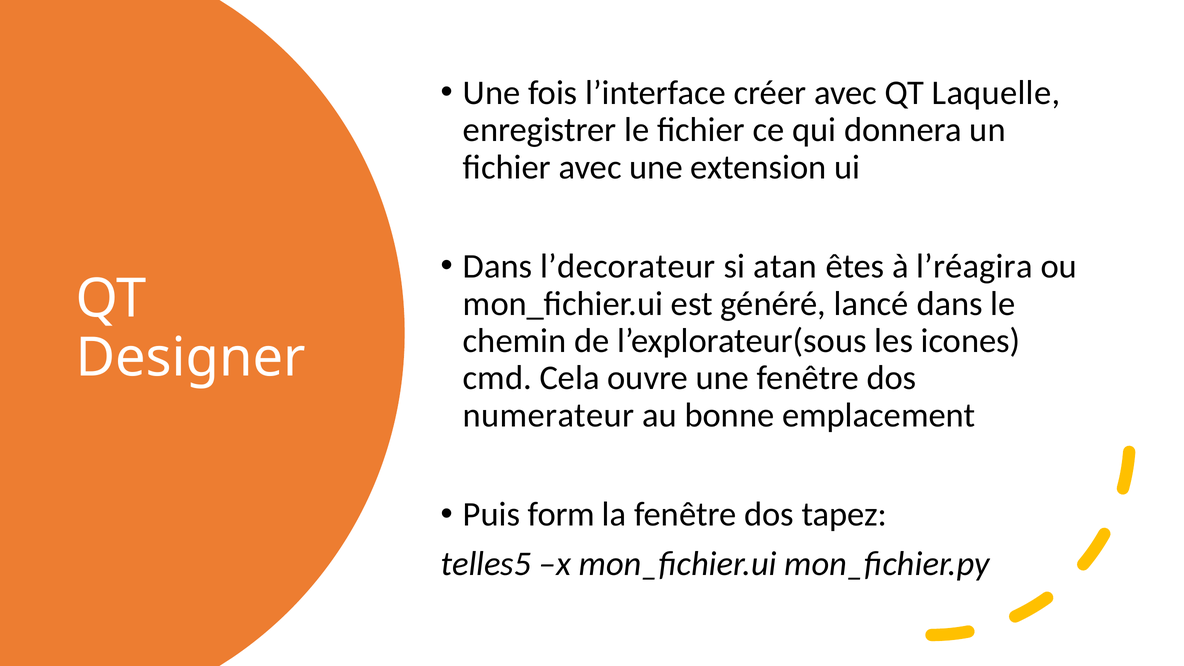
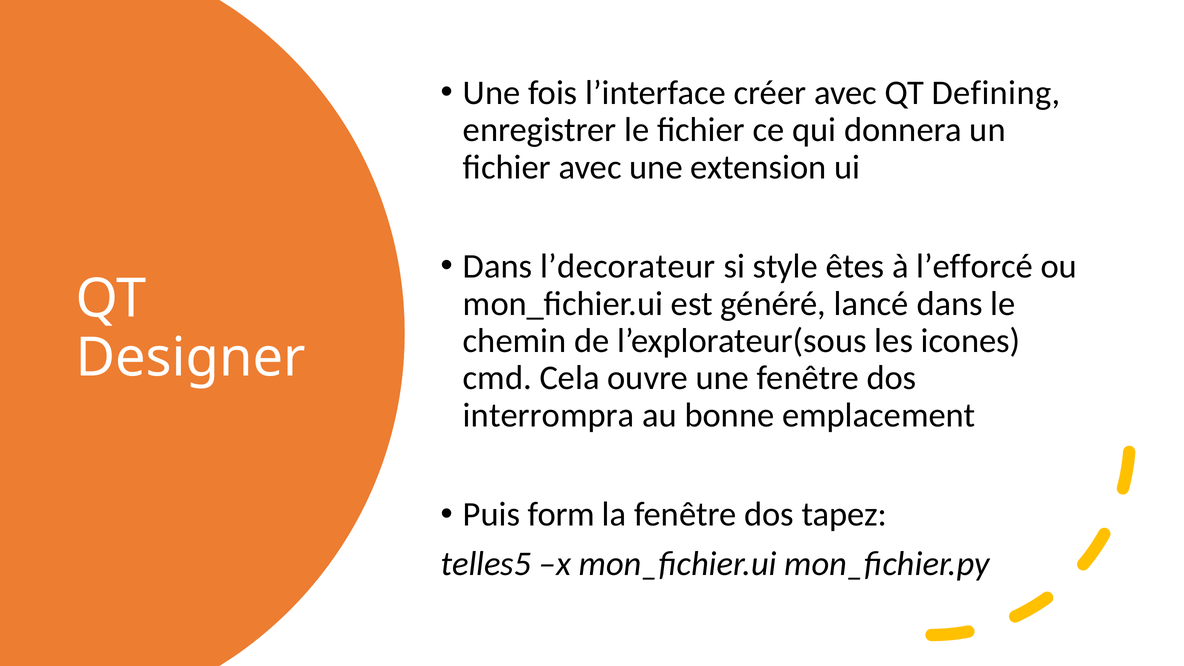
Laquelle: Laquelle -> Defining (996, 93)
atan: atan -> style (785, 266)
l’réagira: l’réagira -> l’efforcé (975, 266)
numerateur: numerateur -> interrompra (549, 415)
